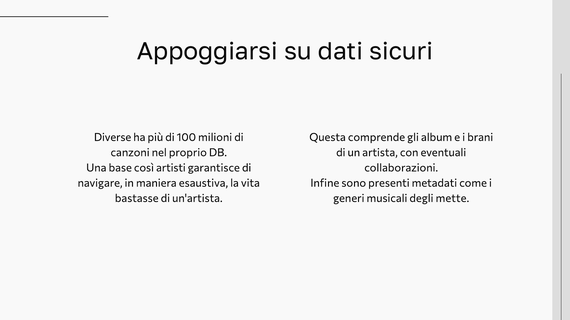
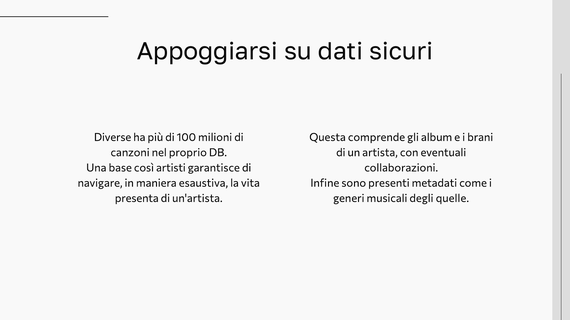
bastasse: bastasse -> presenta (137, 199)
mette: mette -> quelle (452, 199)
